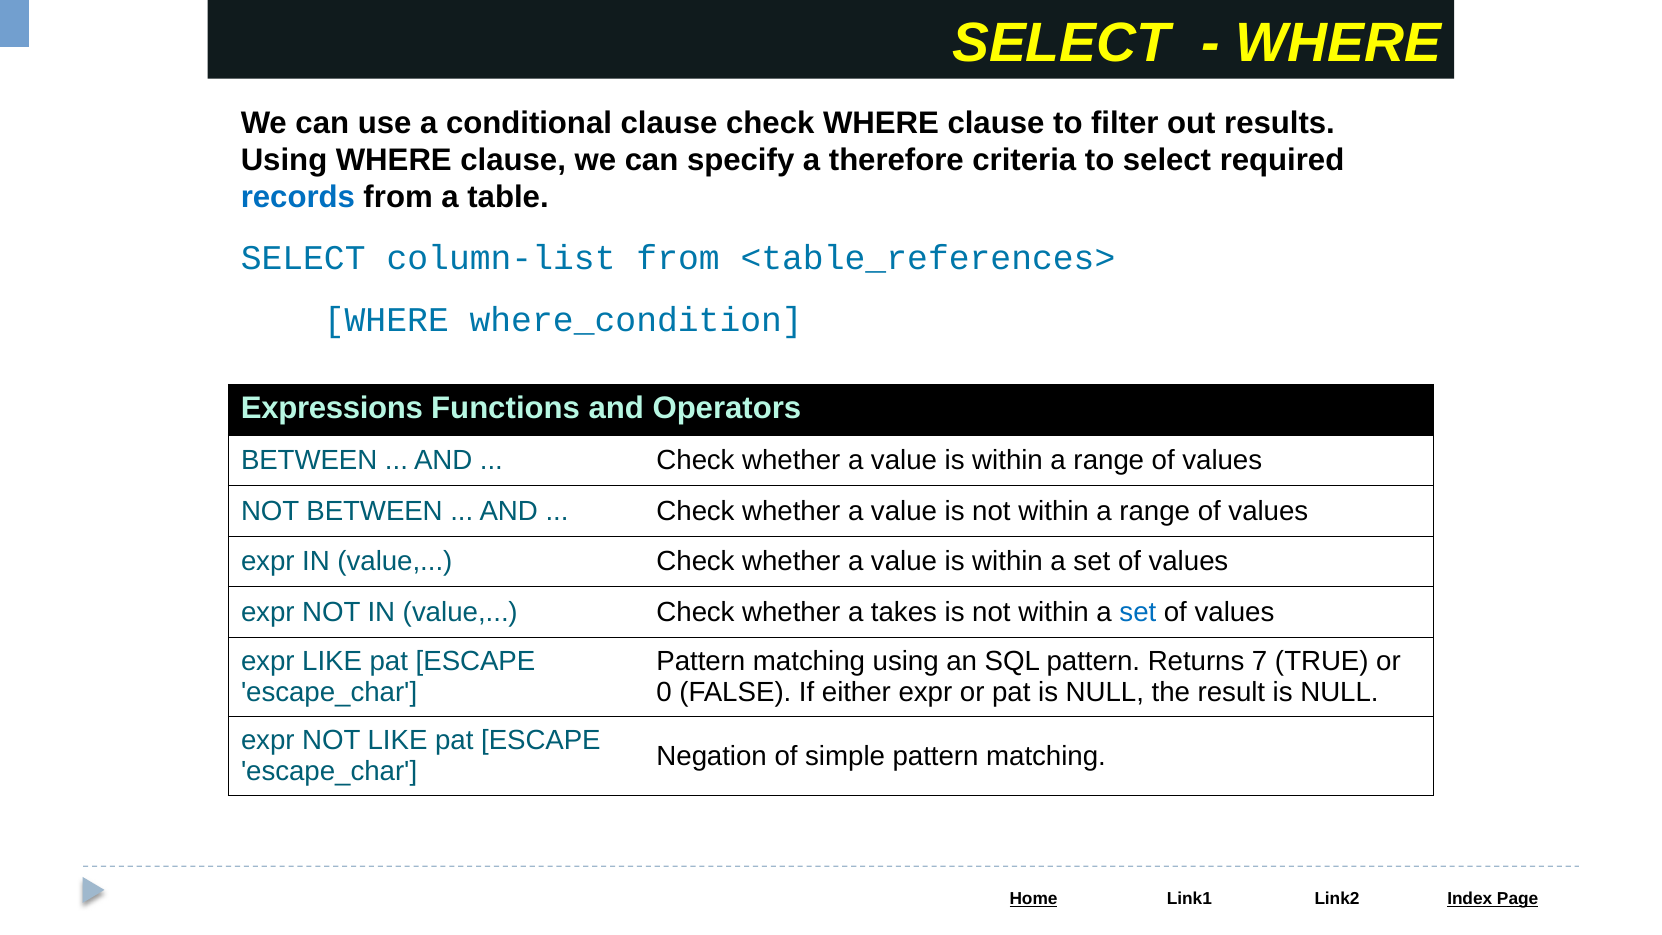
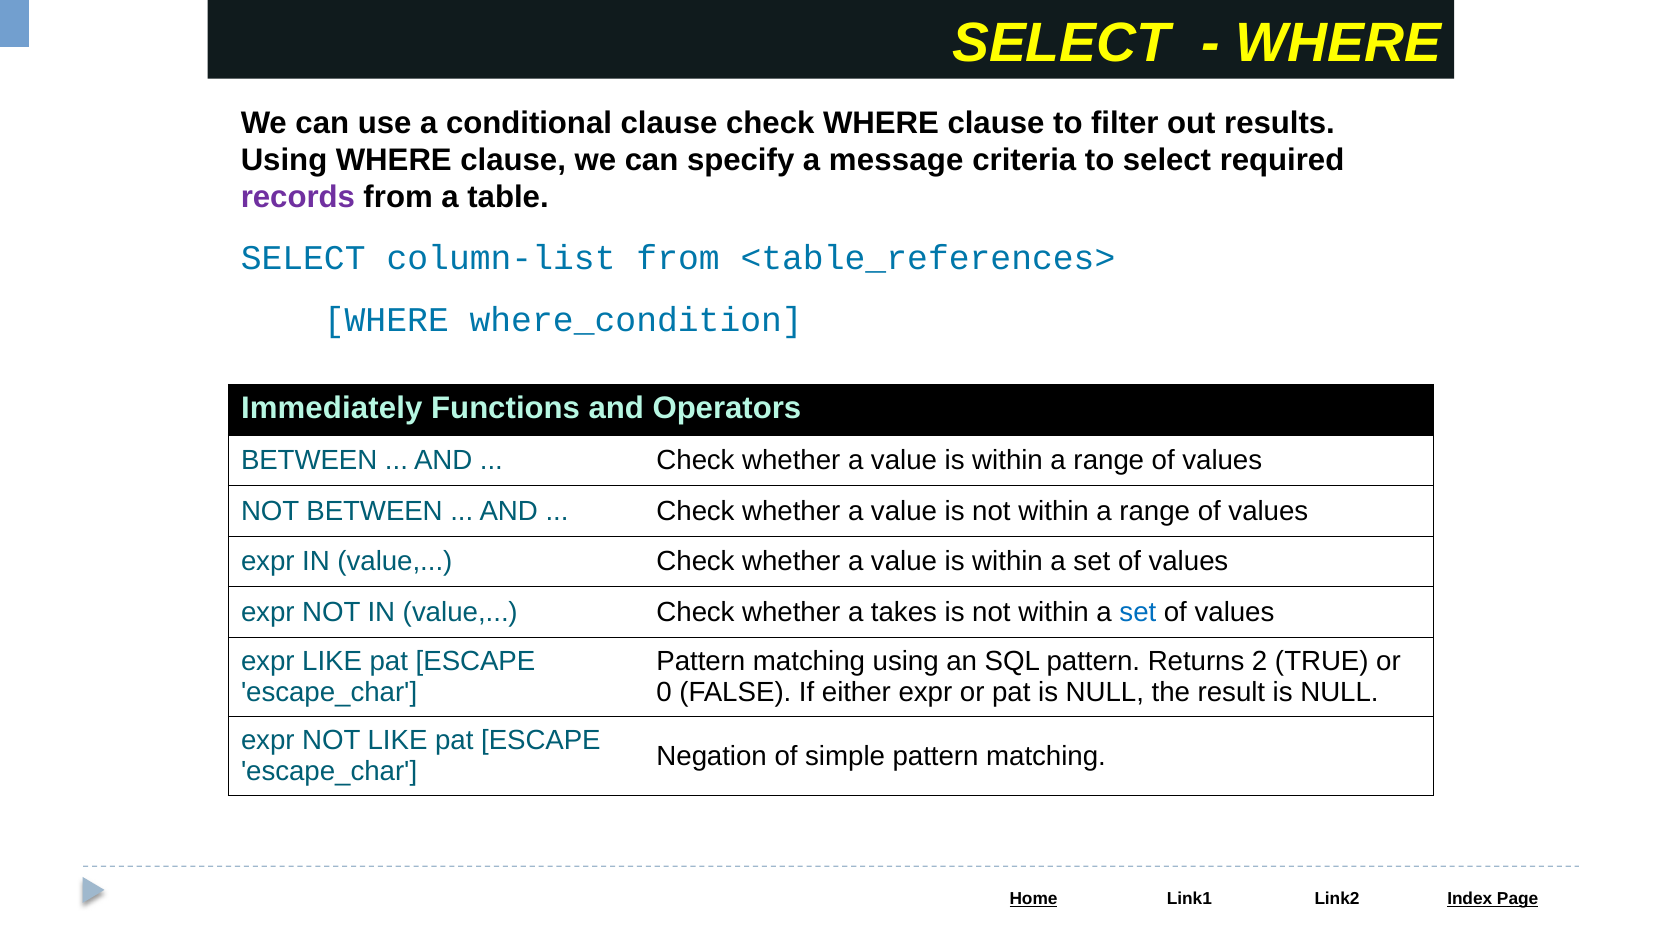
therefore: therefore -> message (896, 160)
records colour: blue -> purple (298, 198)
Expressions: Expressions -> Immediately (332, 409)
7: 7 -> 2 (1260, 662)
